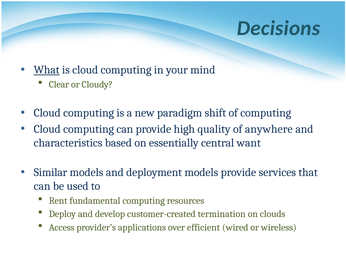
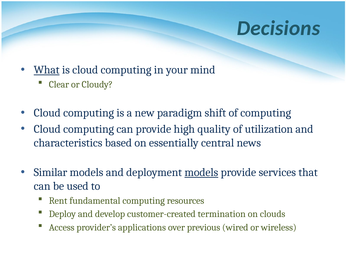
anywhere: anywhere -> utilization (269, 129)
want: want -> news (249, 143)
models underline: none -> present (201, 173)
efficient: efficient -> previous (204, 228)
